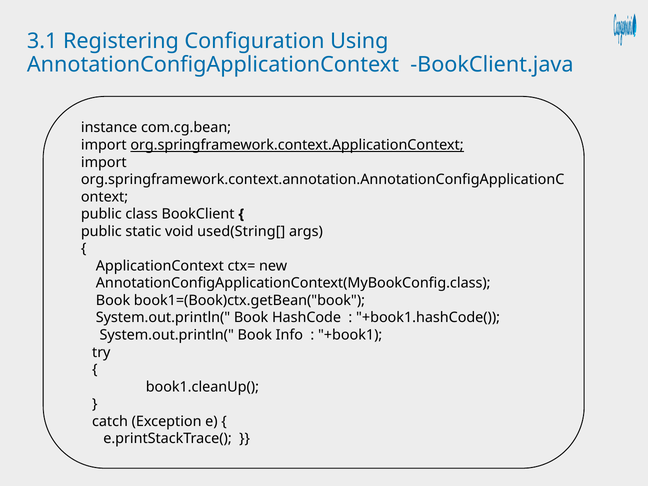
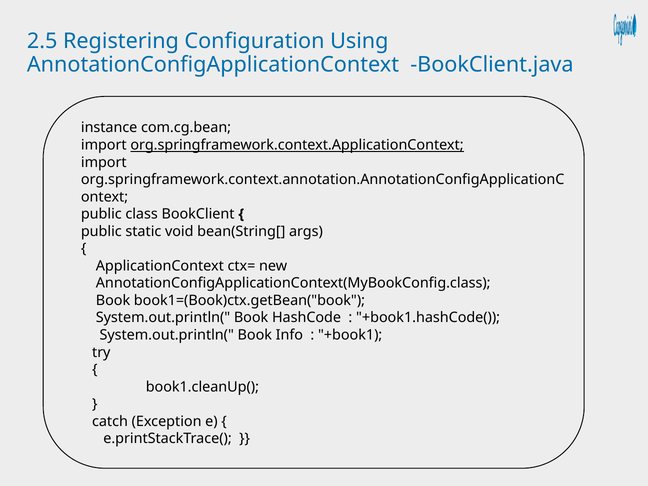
3.1: 3.1 -> 2.5 (42, 41)
used(String[: used(String[ -> bean(String[ (241, 231)
